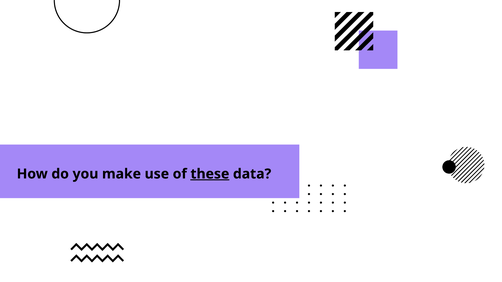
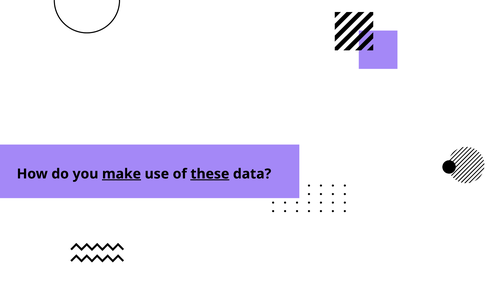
make underline: none -> present (122, 174)
